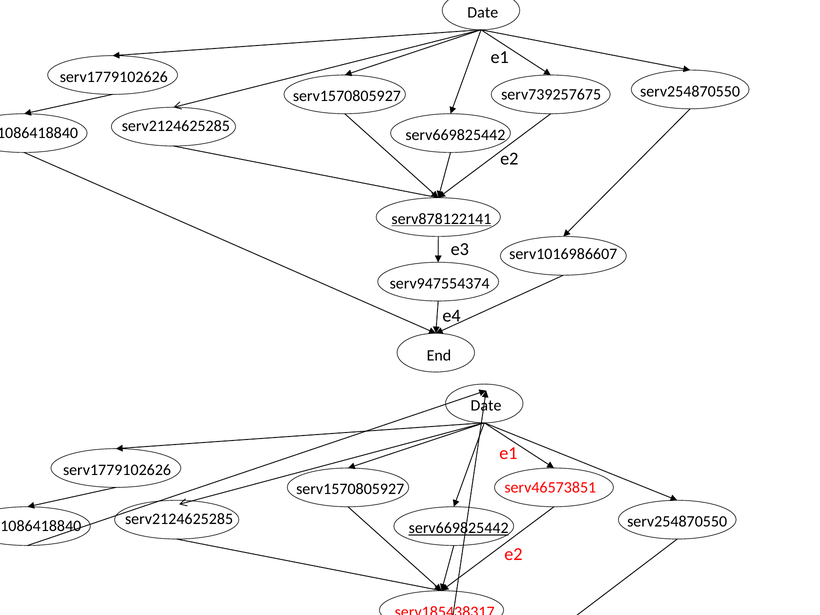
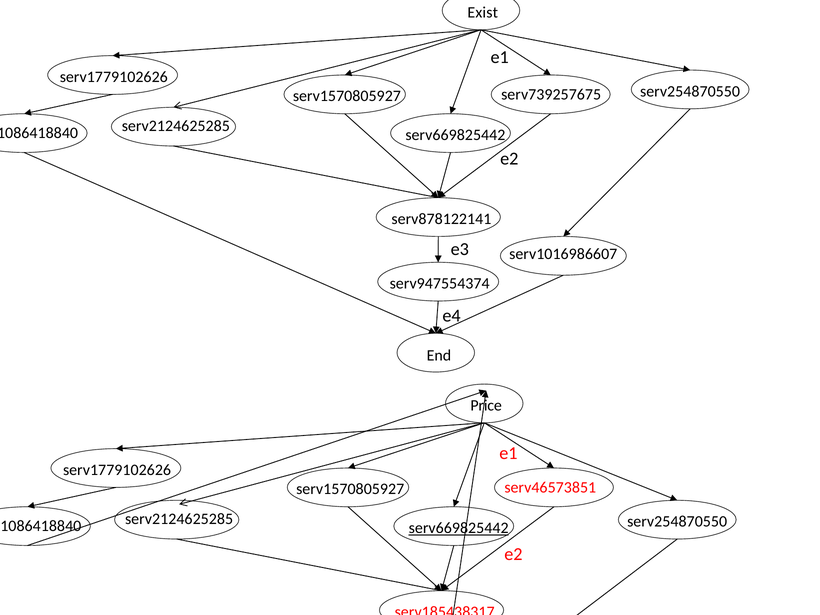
Date: Date -> Exist (483, 12)
serv878122141 underline: present -> none (441, 219)
Date: Date -> Price (486, 405)
